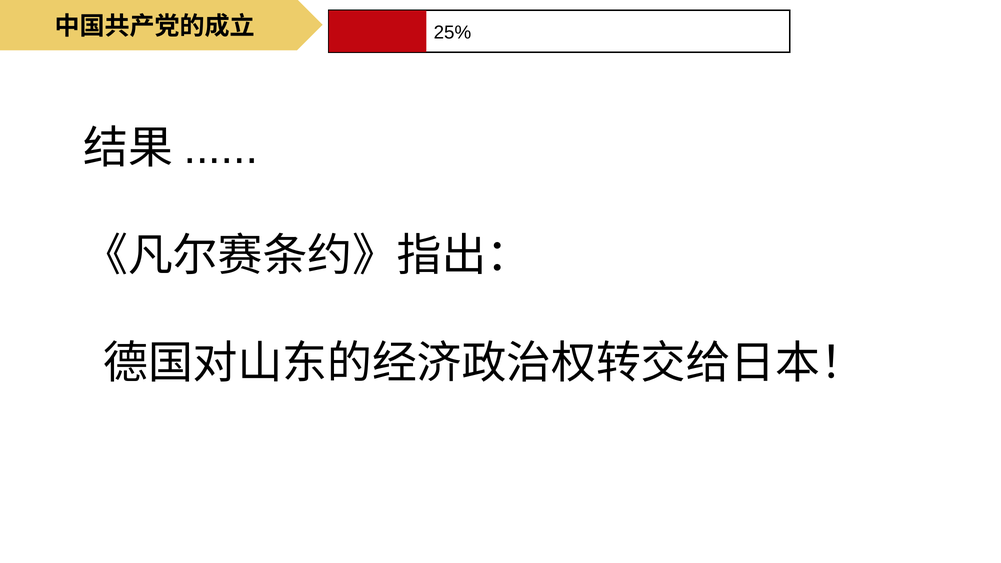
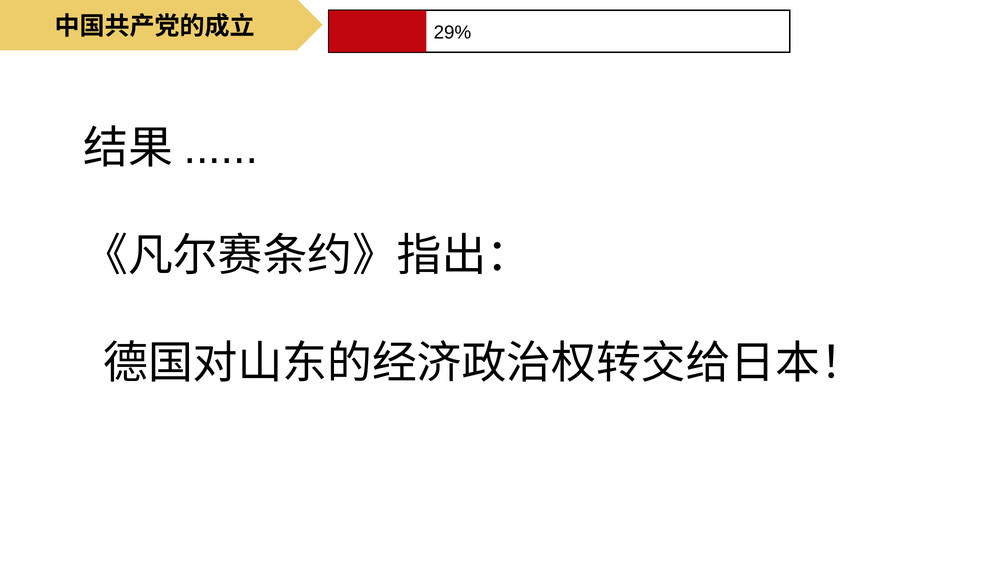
25%: 25% -> 29% (452, 32)
